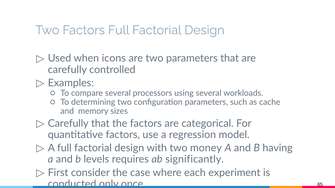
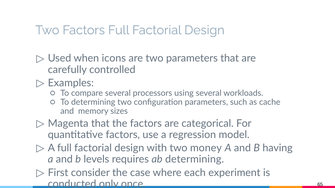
Carefully: Carefully -> Magenta (68, 124)
ab significantly: significantly -> determining (195, 160)
